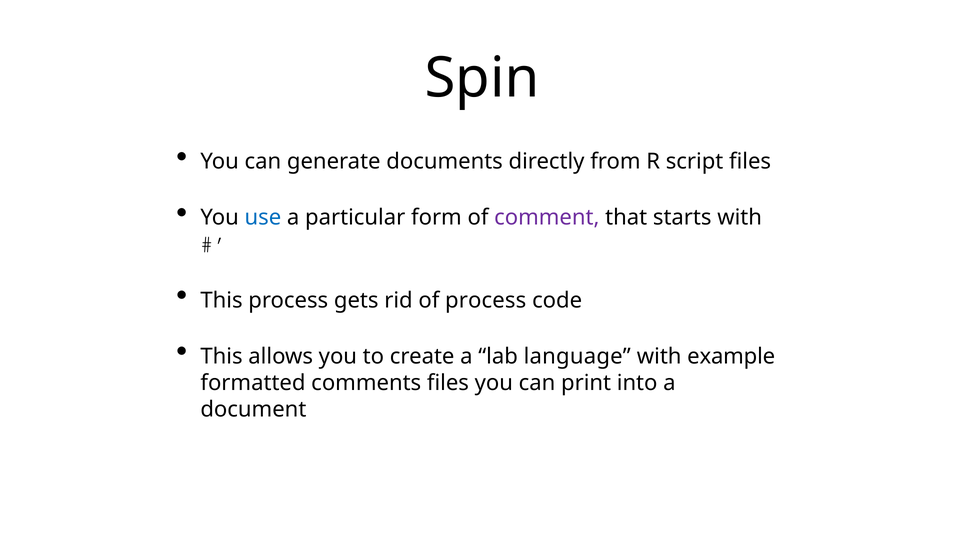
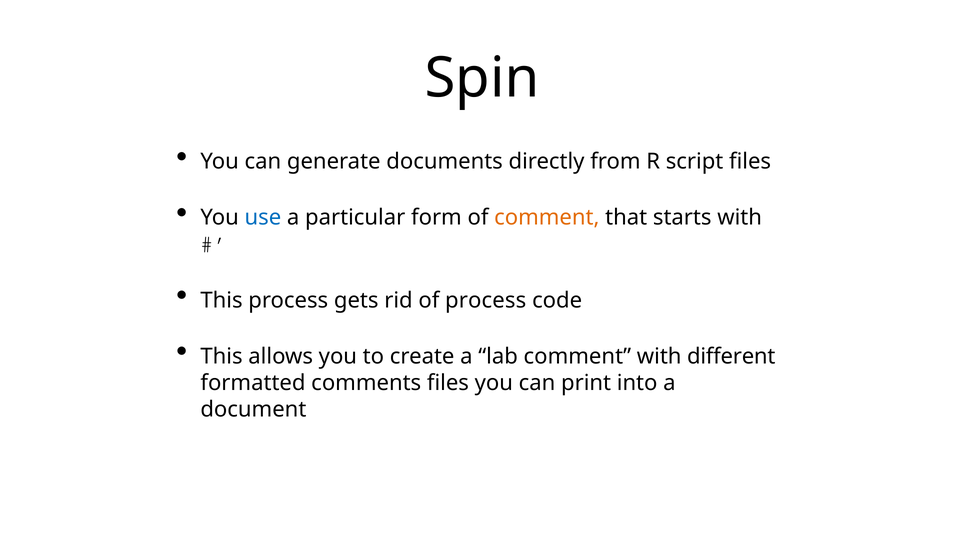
comment colour: purple -> orange (547, 218)
lab language: language -> comment (577, 357)
example: example -> different (731, 357)
